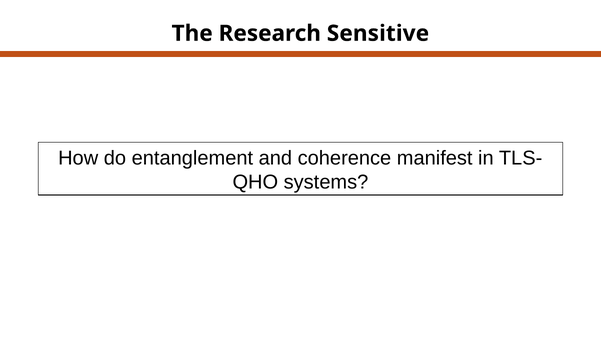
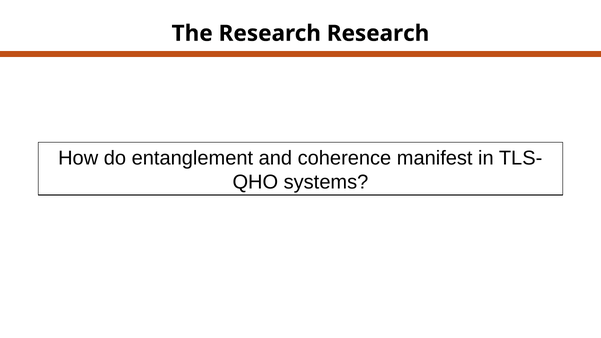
Research Sensitive: Sensitive -> Research (378, 33)
